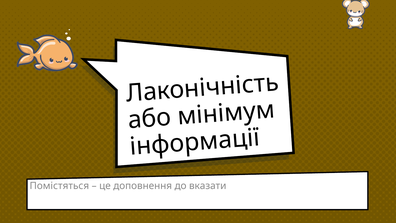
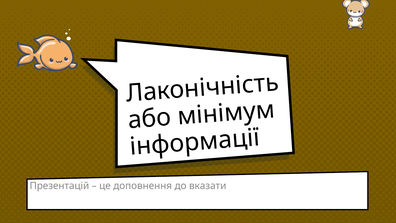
Помістяться: Помістяться -> Презентацій (59, 186)
